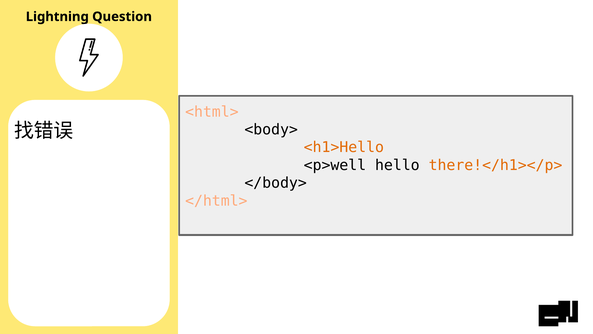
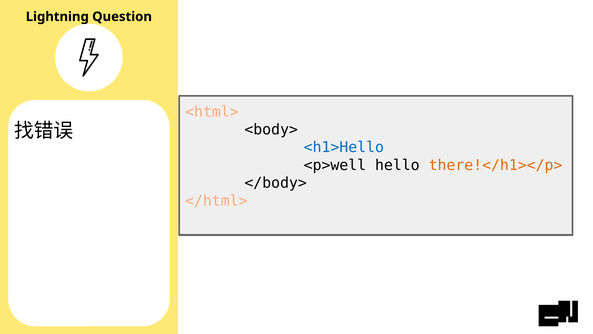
<h1>Hello colour: orange -> blue (344, 147)
